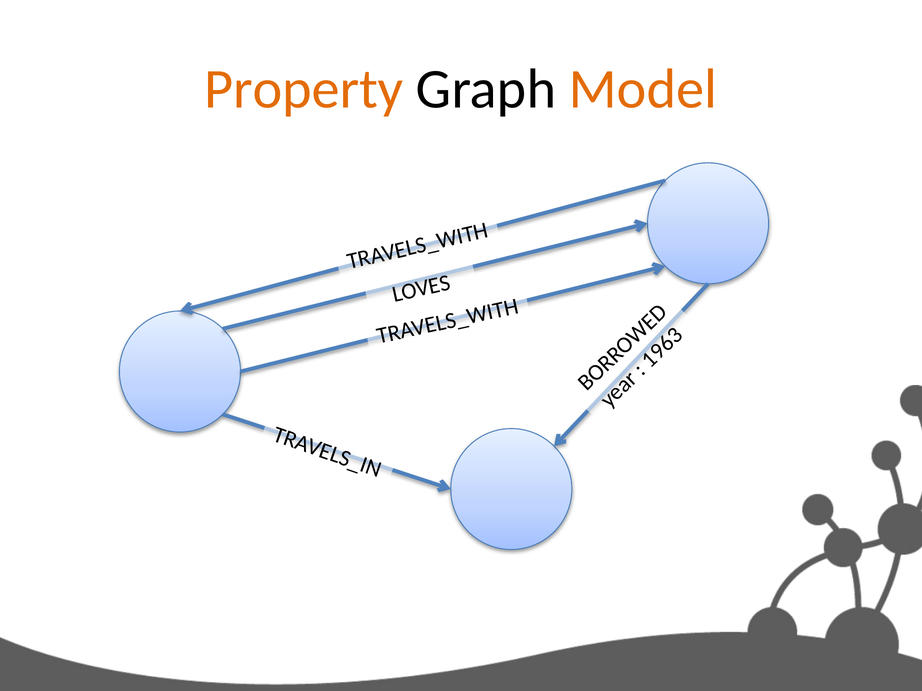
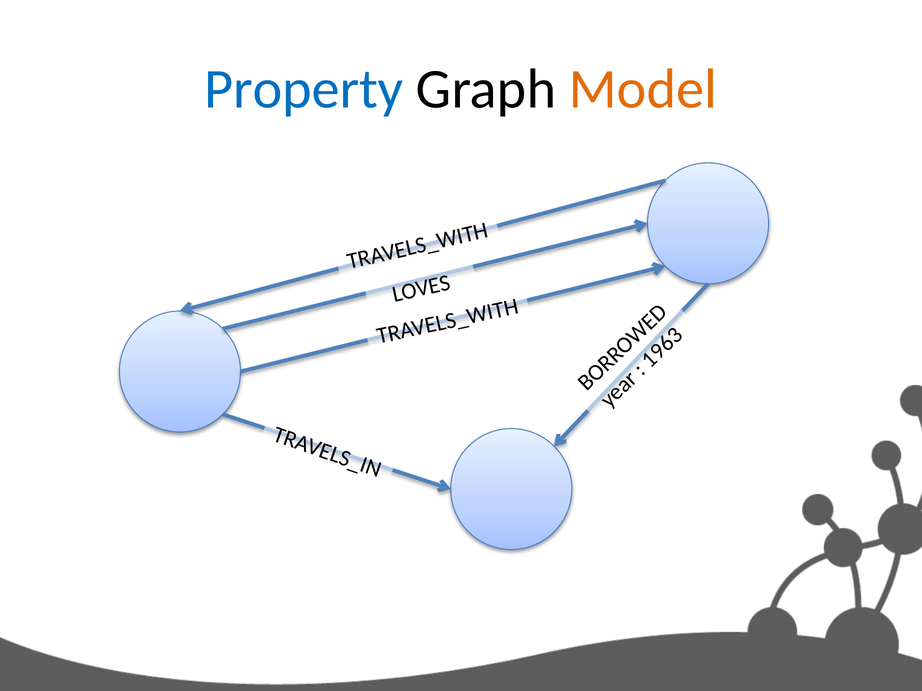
Property colour: orange -> blue (304, 89)
